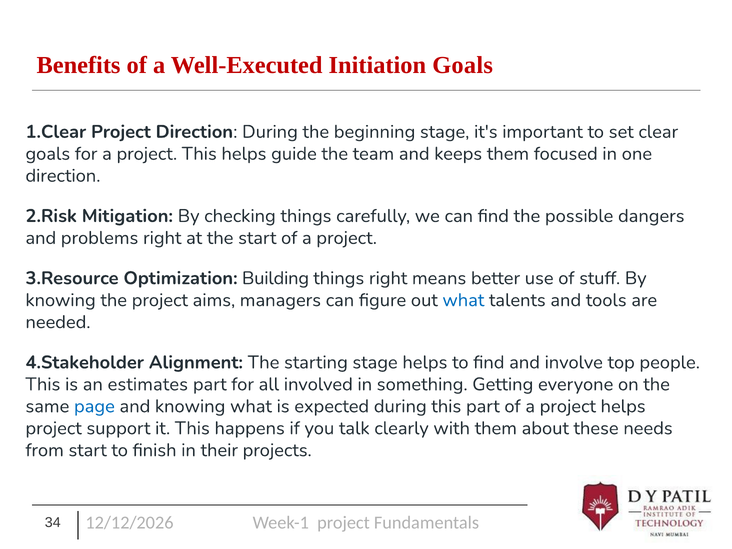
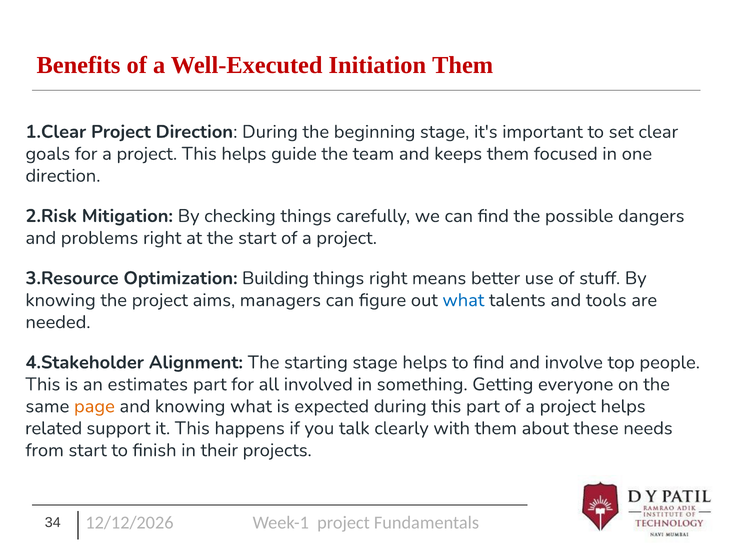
Initiation Goals: Goals -> Them (463, 65)
page colour: blue -> orange (94, 406)
project: project -> related (54, 428)
